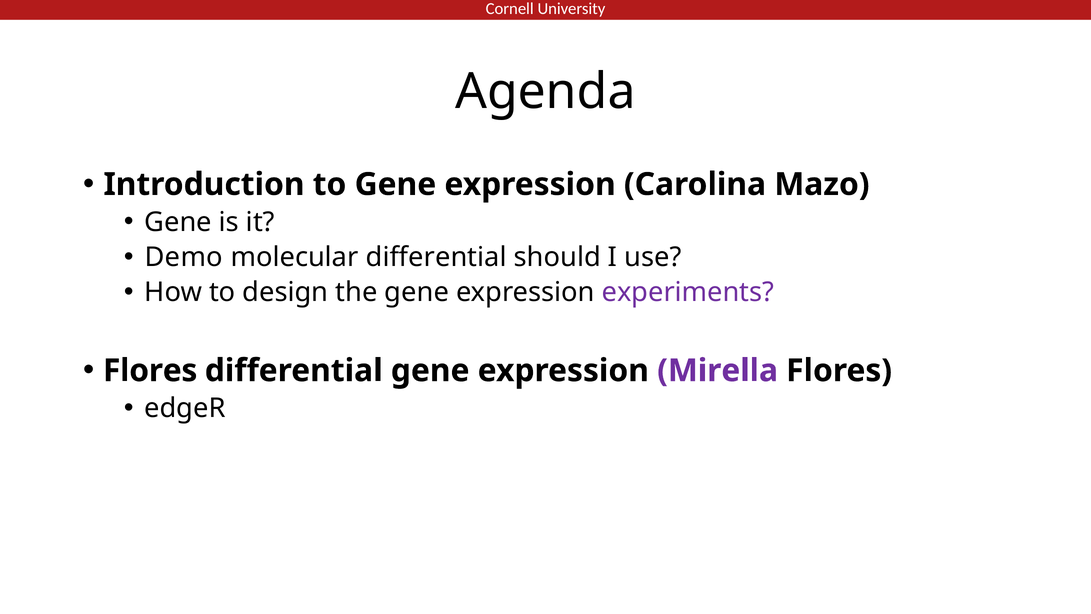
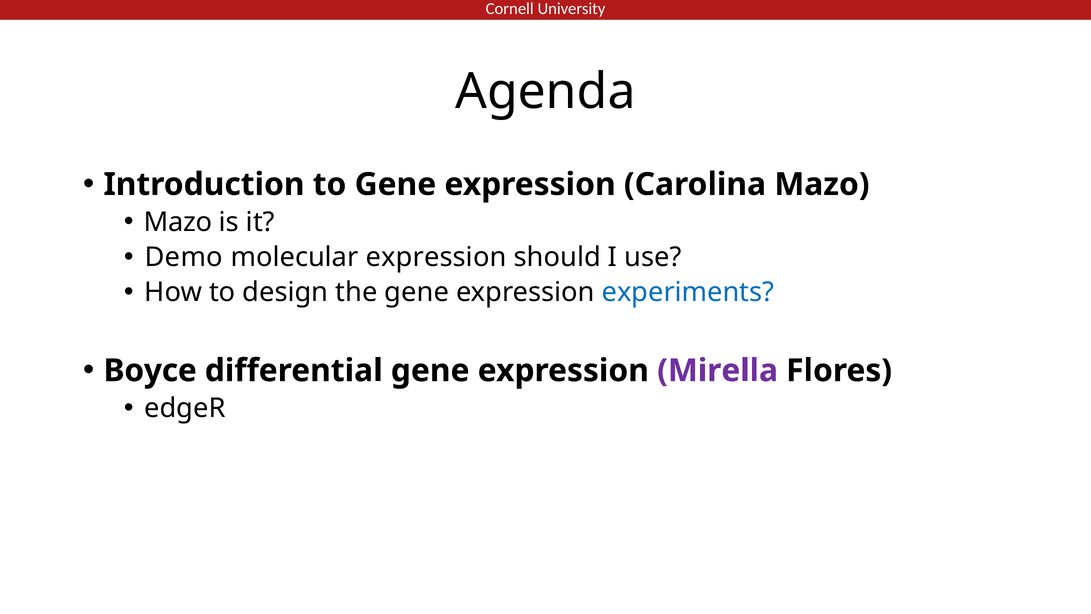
Gene: Gene -> Mazo (178, 222)
molecular differential: differential -> expression (436, 257)
experiments colour: purple -> blue (688, 292)
Flores: Flores -> Boyce (150, 370)
